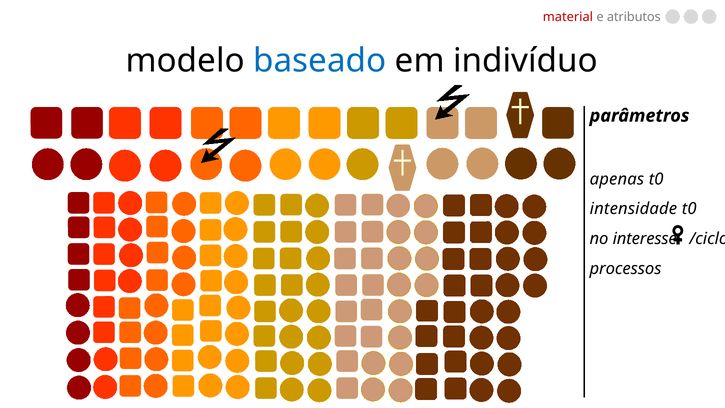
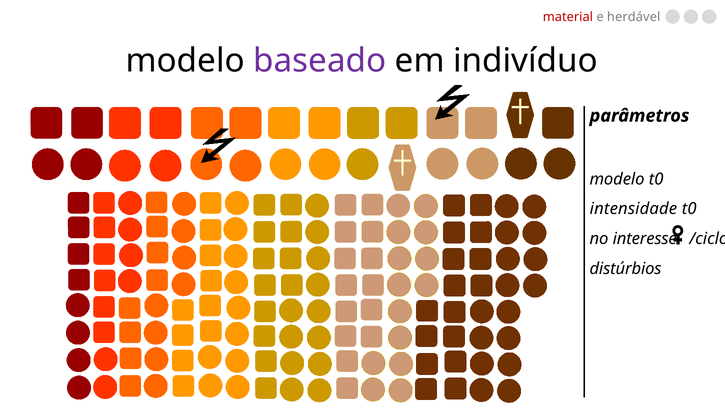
atributos: atributos -> herdável (634, 17)
baseado colour: blue -> purple (320, 61)
apenas: apenas -> modelo (617, 179)
processos: processos -> distúrbios (626, 269)
